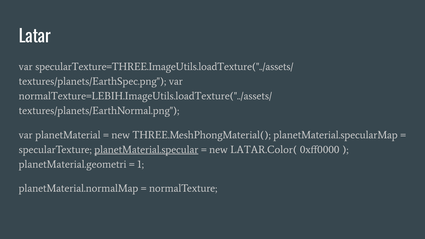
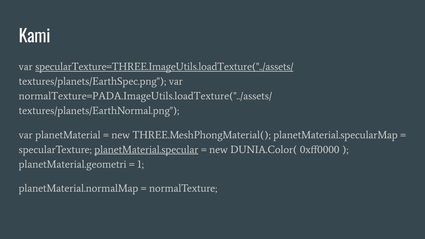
Latar: Latar -> Kami (35, 37)
specularTexture=THREE.ImageUtils.loadTexture("../assets/ underline: none -> present (164, 67)
normalTexture=LEBIH.ImageUtils.loadTexture("../assets/: normalTexture=LEBIH.ImageUtils.loadTexture("../assets/ -> normalTexture=PADA.ImageUtils.loadTexture("../assets/ (145, 96)
LATAR.Color(: LATAR.Color( -> DUNIA.Color( (264, 150)
